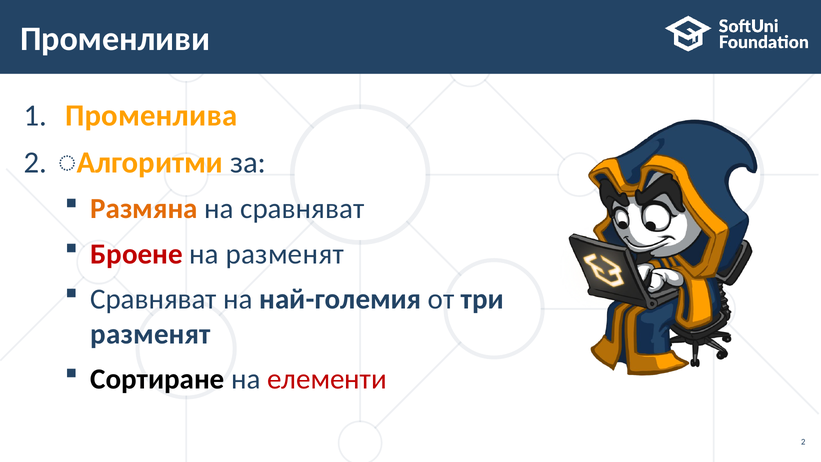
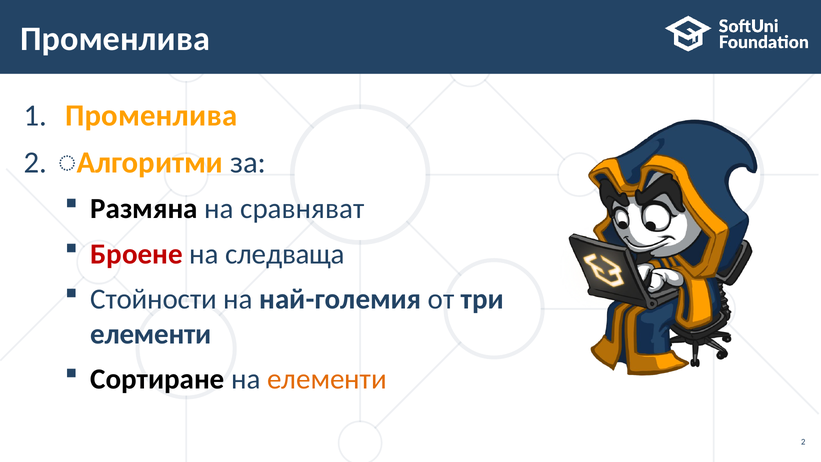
Променливи: Променливи -> Променлива (115, 39)
Размяна colour: orange -> black (144, 209)
на разменят: разменят -> следваща (285, 254)
Сравняват: Сравняват -> Стойности (154, 299)
разменят: разменят -> елементи (151, 334)
елементи colour: red -> orange (327, 379)
